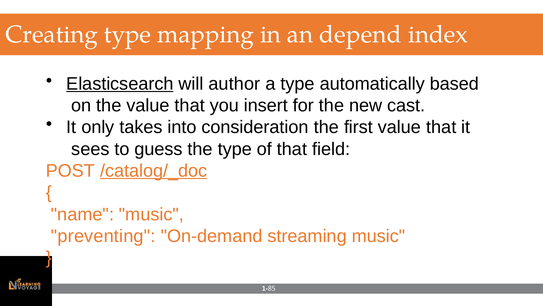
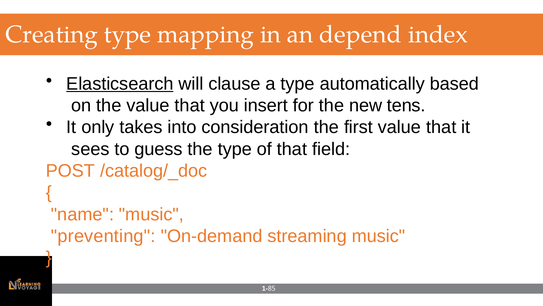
author: author -> clause (234, 84)
cast: cast -> tens (406, 105)
/catalog/_doc underline: present -> none (154, 170)
